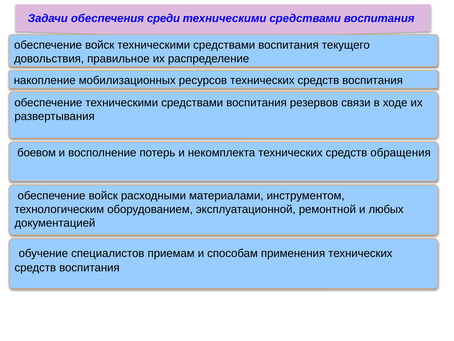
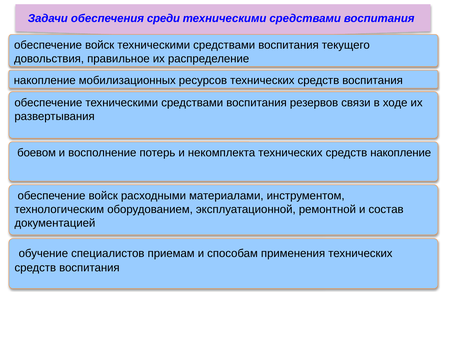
средств обращения: обращения -> накопление (401, 152)
любых: любых -> состав (386, 209)
